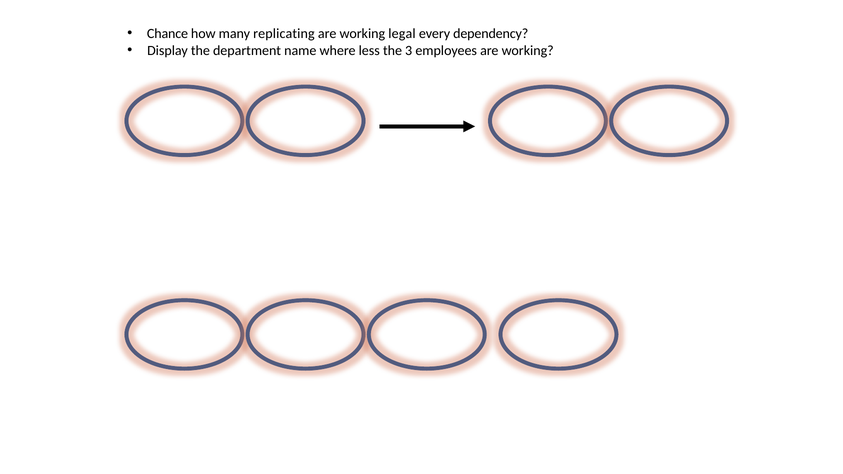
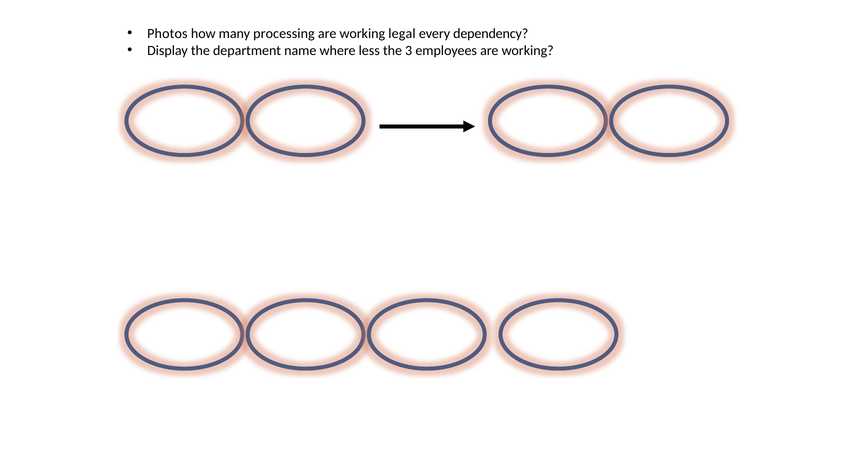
Chance: Chance -> Photos (167, 34)
replicating: replicating -> processing (284, 34)
